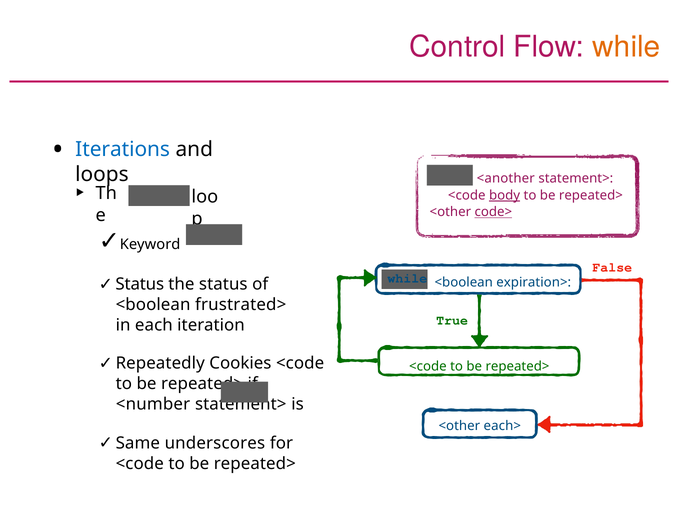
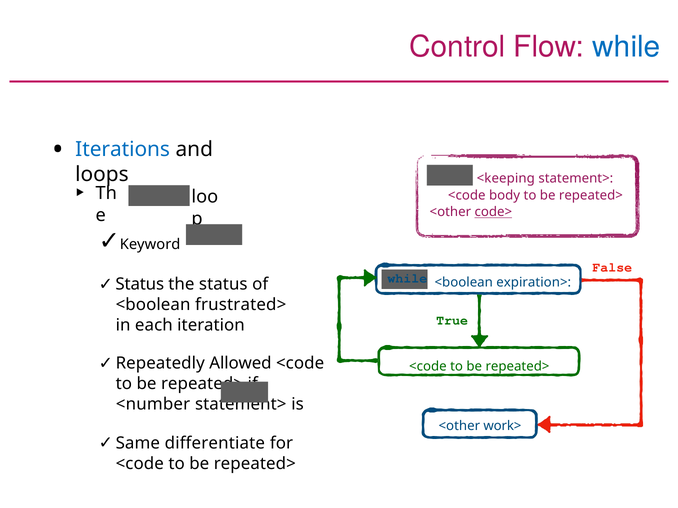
while colour: orange -> blue (626, 47)
<another: <another -> <keeping (506, 179)
body underline: present -> none (505, 196)
Cookies: Cookies -> Allowed (240, 364)
each>: each> -> work> (502, 426)
underscores: underscores -> diﬀerentiate (215, 443)
